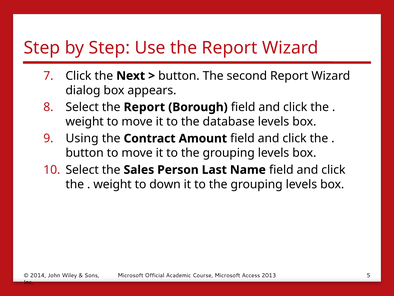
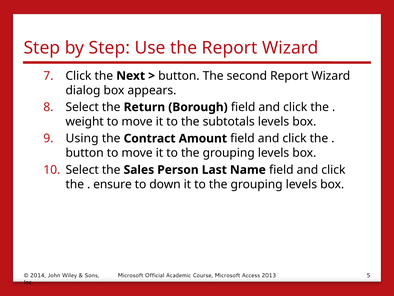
Select the Report: Report -> Return (144, 107)
database: database -> subtotals (229, 121)
weight: weight -> ensure (113, 184)
